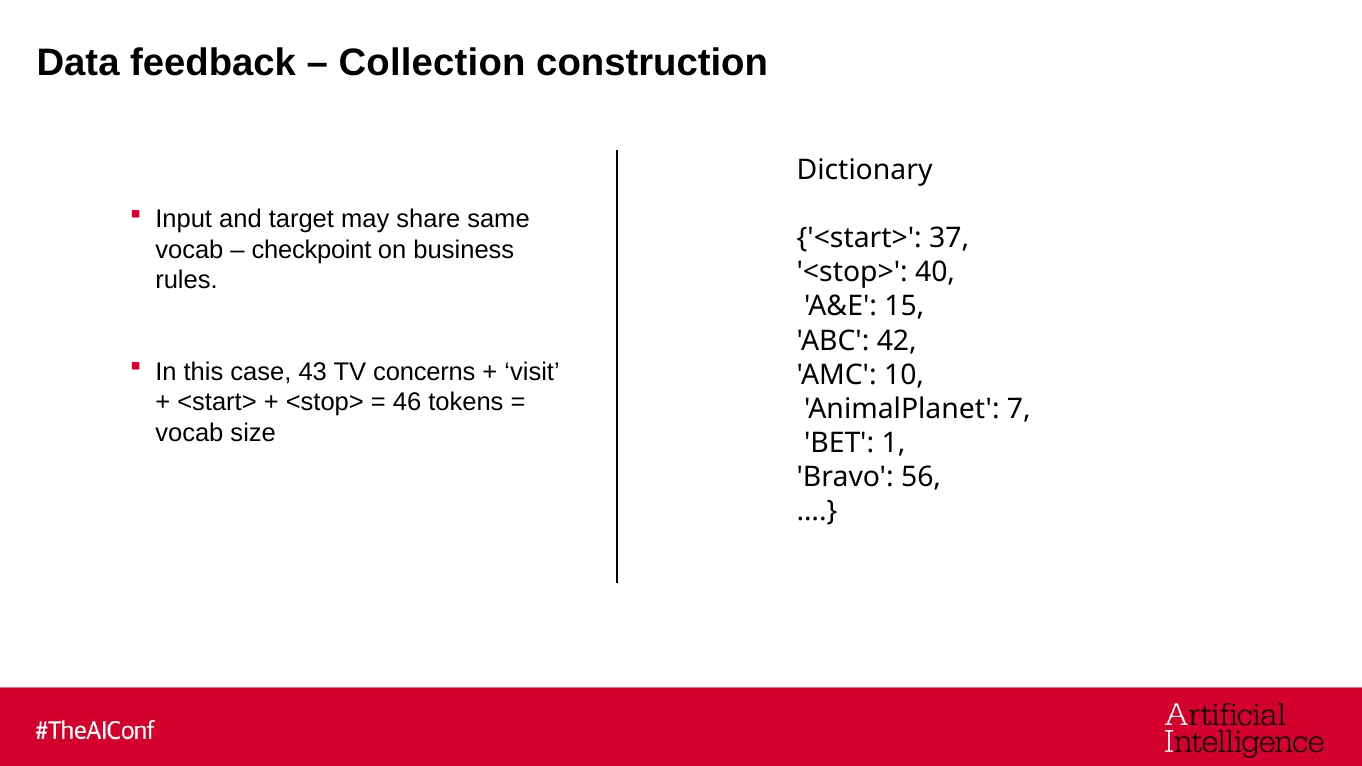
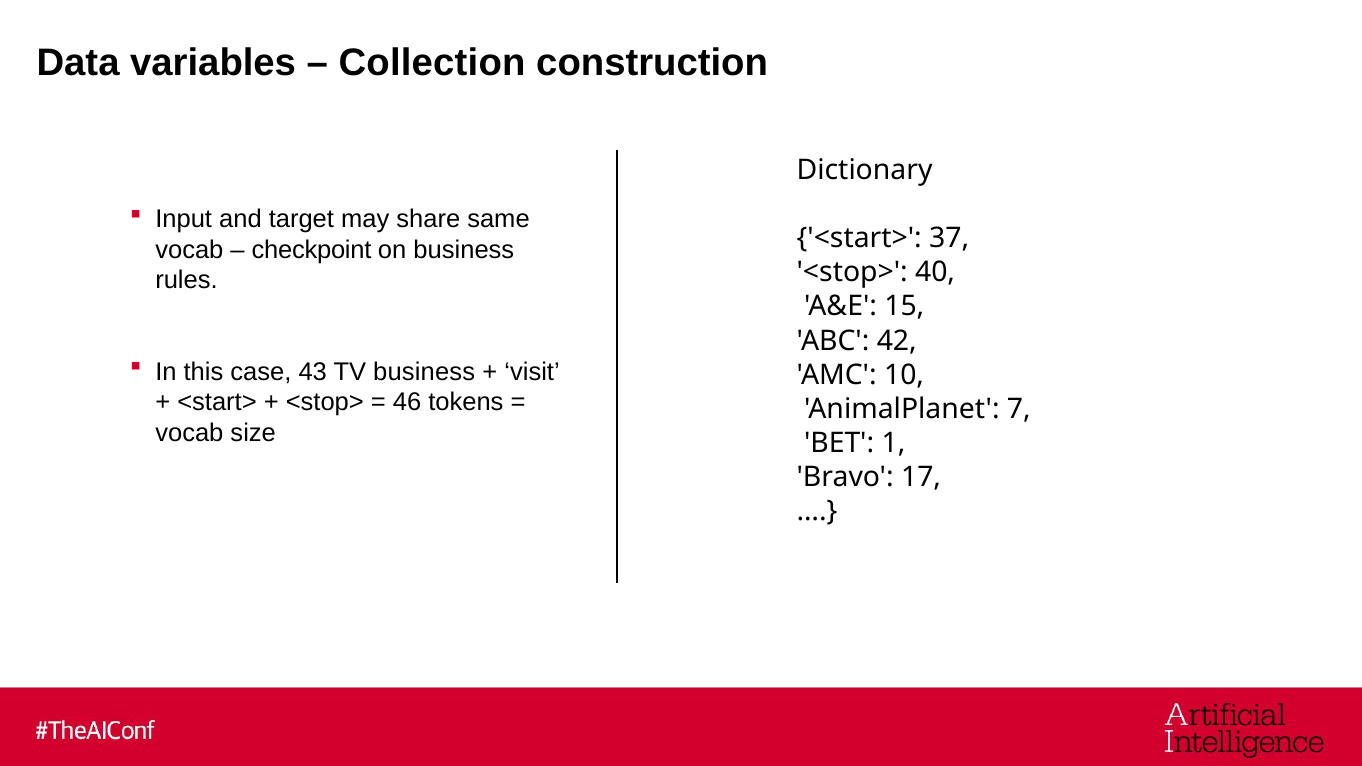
feedback: feedback -> variables (213, 63)
TV concerns: concerns -> business (424, 372)
56: 56 -> 17 (921, 477)
